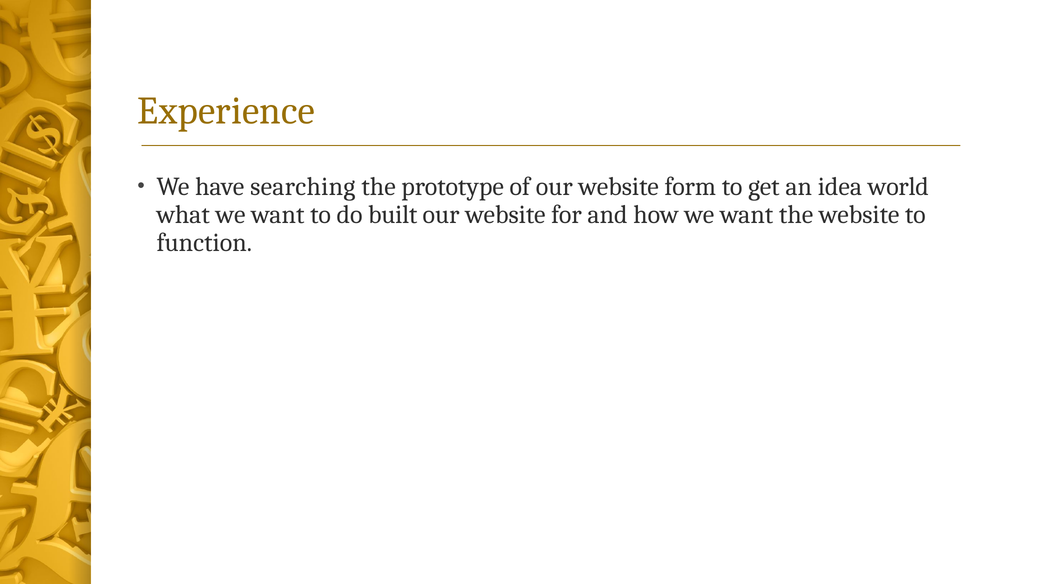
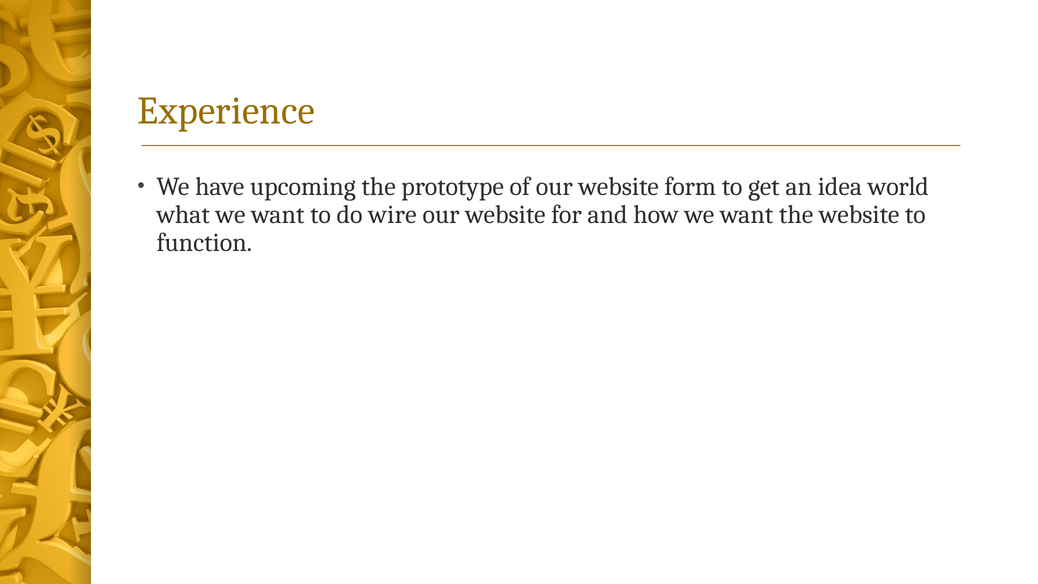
searching: searching -> upcoming (303, 186)
built: built -> wire (392, 214)
